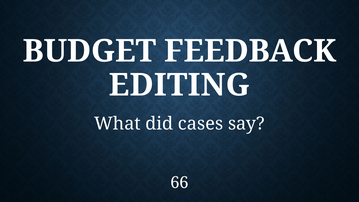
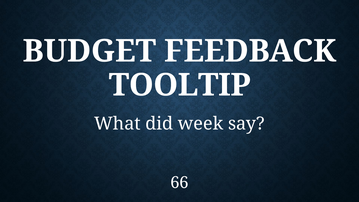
EDITING: EDITING -> TOOLTIP (180, 85)
cases: cases -> week (201, 124)
